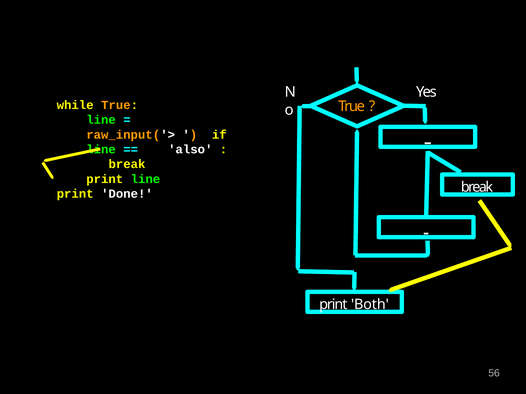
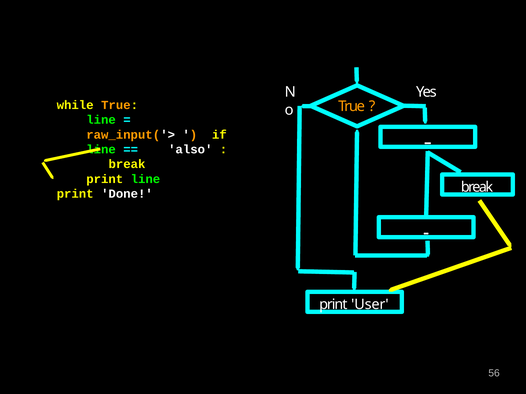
Both: Both -> User (370, 305)
